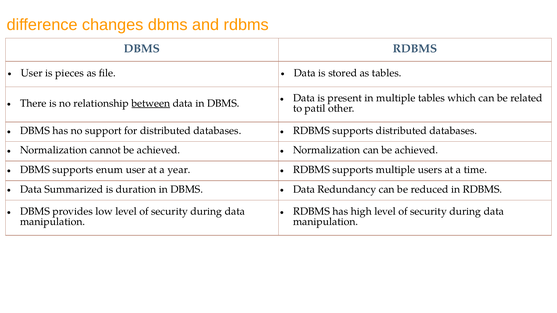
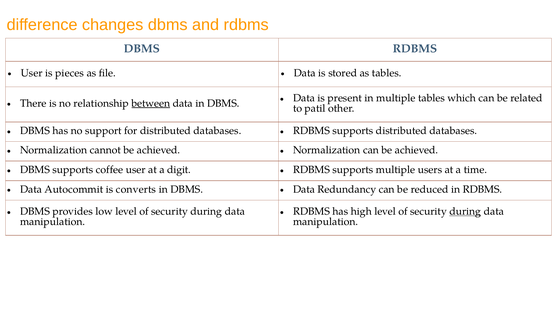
enum: enum -> coffee (110, 170)
year: year -> digit (179, 170)
Summarized: Summarized -> Autocommit (74, 189)
duration: duration -> converts (136, 189)
during underline: none -> present (465, 212)
